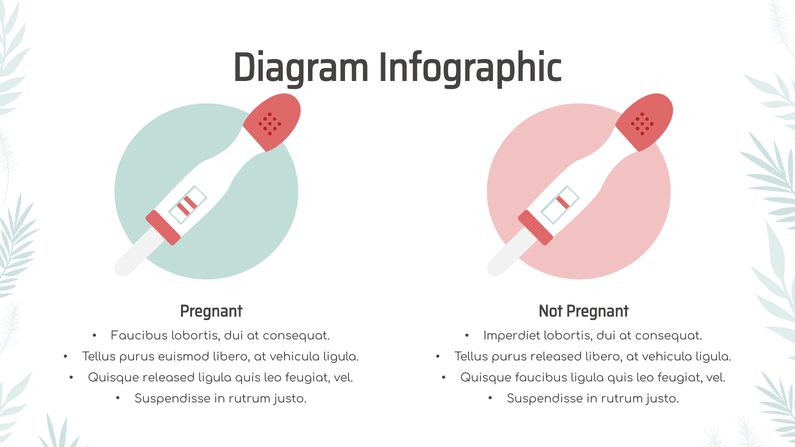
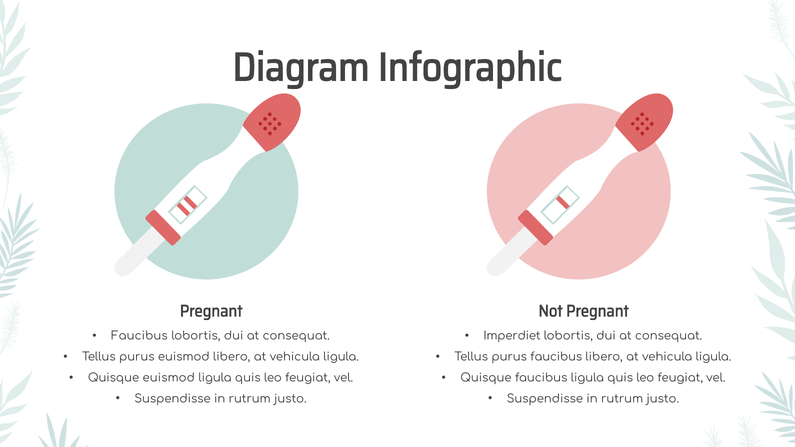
purus released: released -> faucibus (556, 357)
Quisque released: released -> euismod (169, 378)
